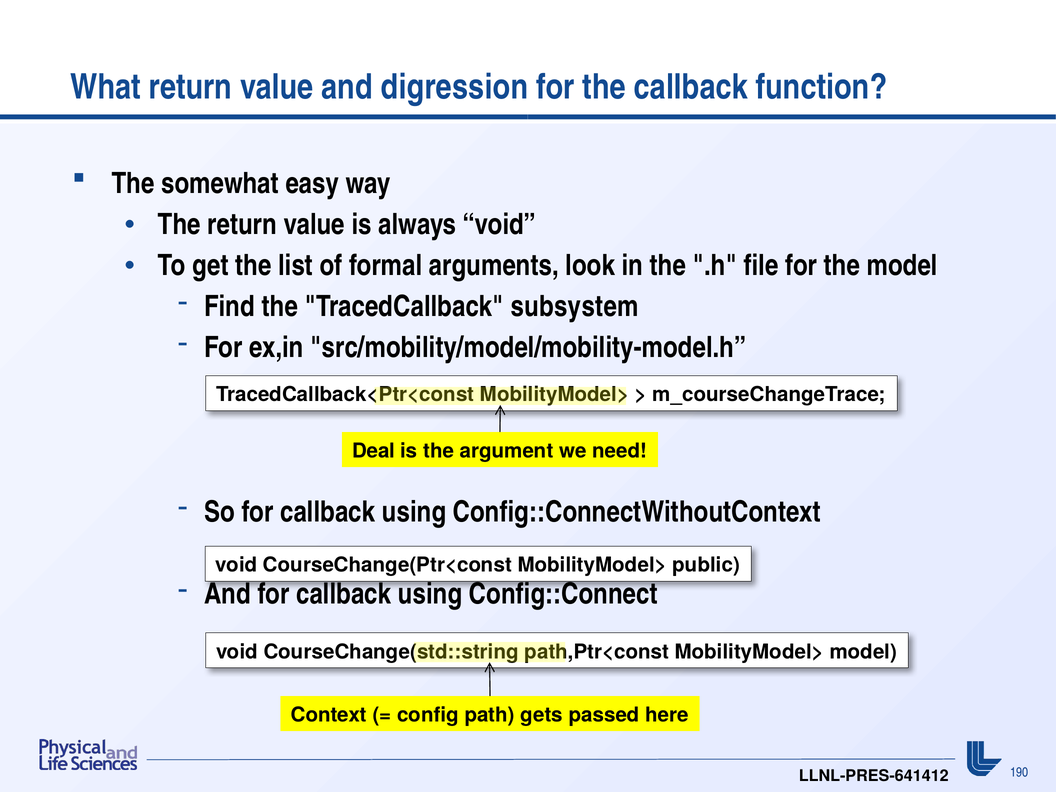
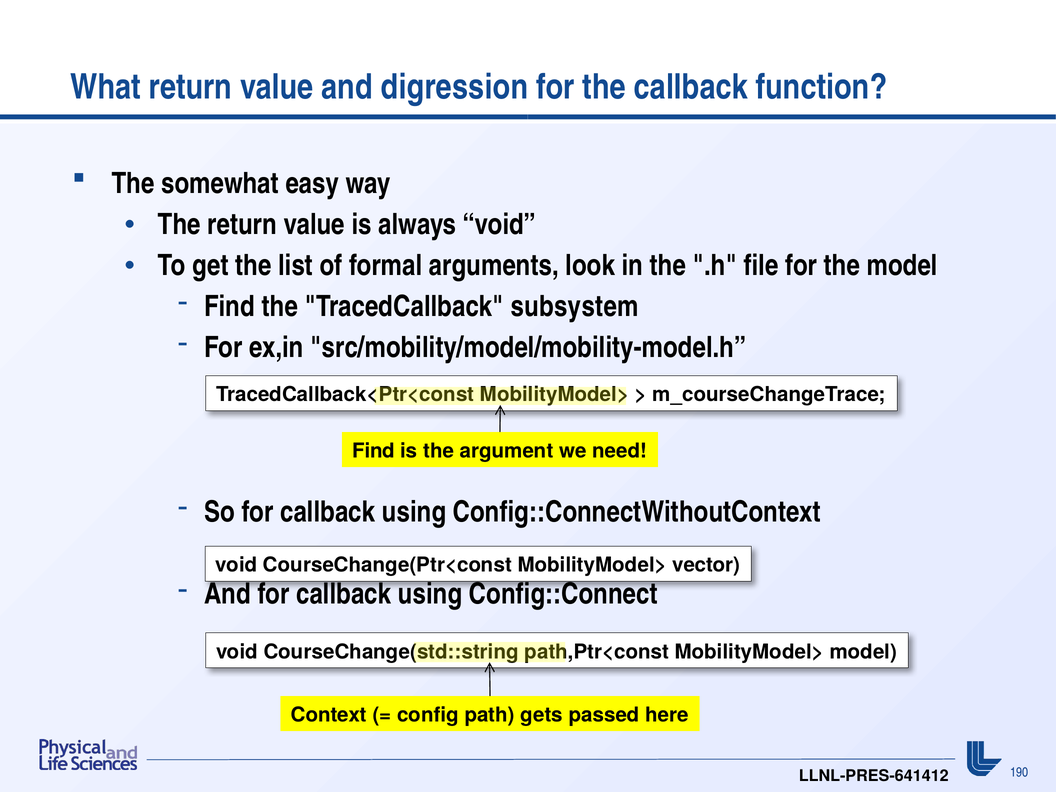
Deal: Deal -> Find (374, 451)
public: public -> vector (706, 565)
